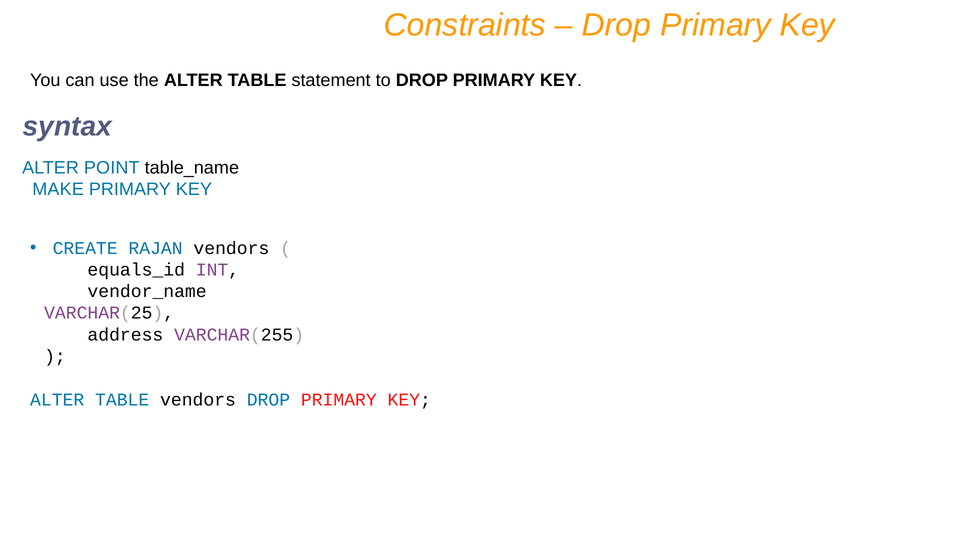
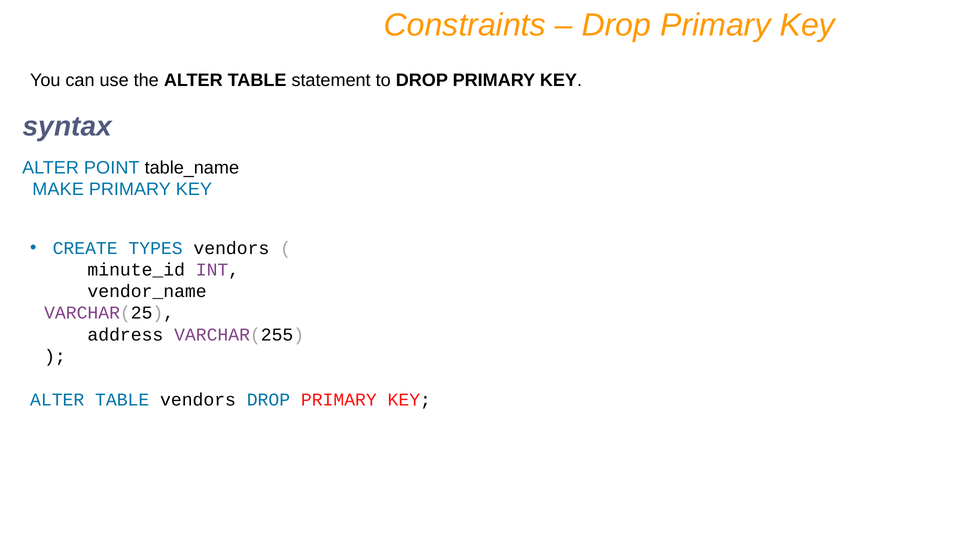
RAJAN: RAJAN -> TYPES (156, 248)
equals_id: equals_id -> minute_id (136, 270)
